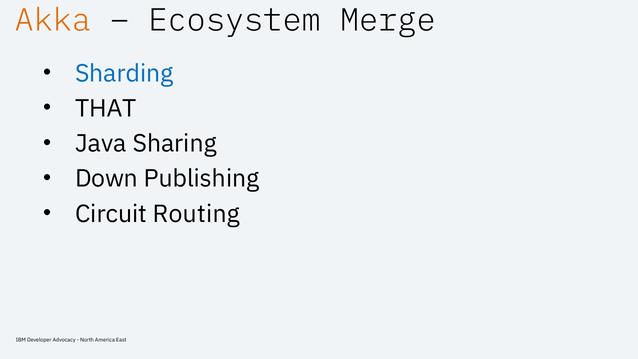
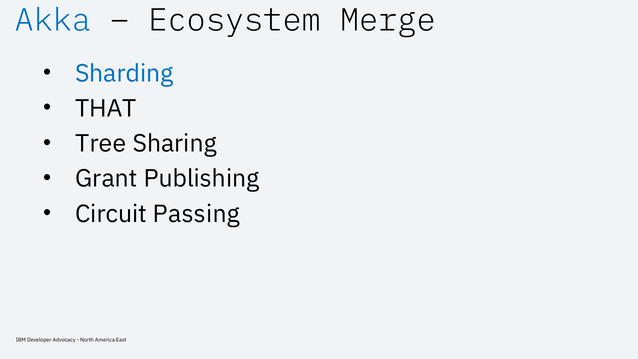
Akka colour: orange -> blue (53, 20)
Java: Java -> Tree (101, 144)
Down: Down -> Grant (106, 179)
Routing: Routing -> Passing (196, 214)
